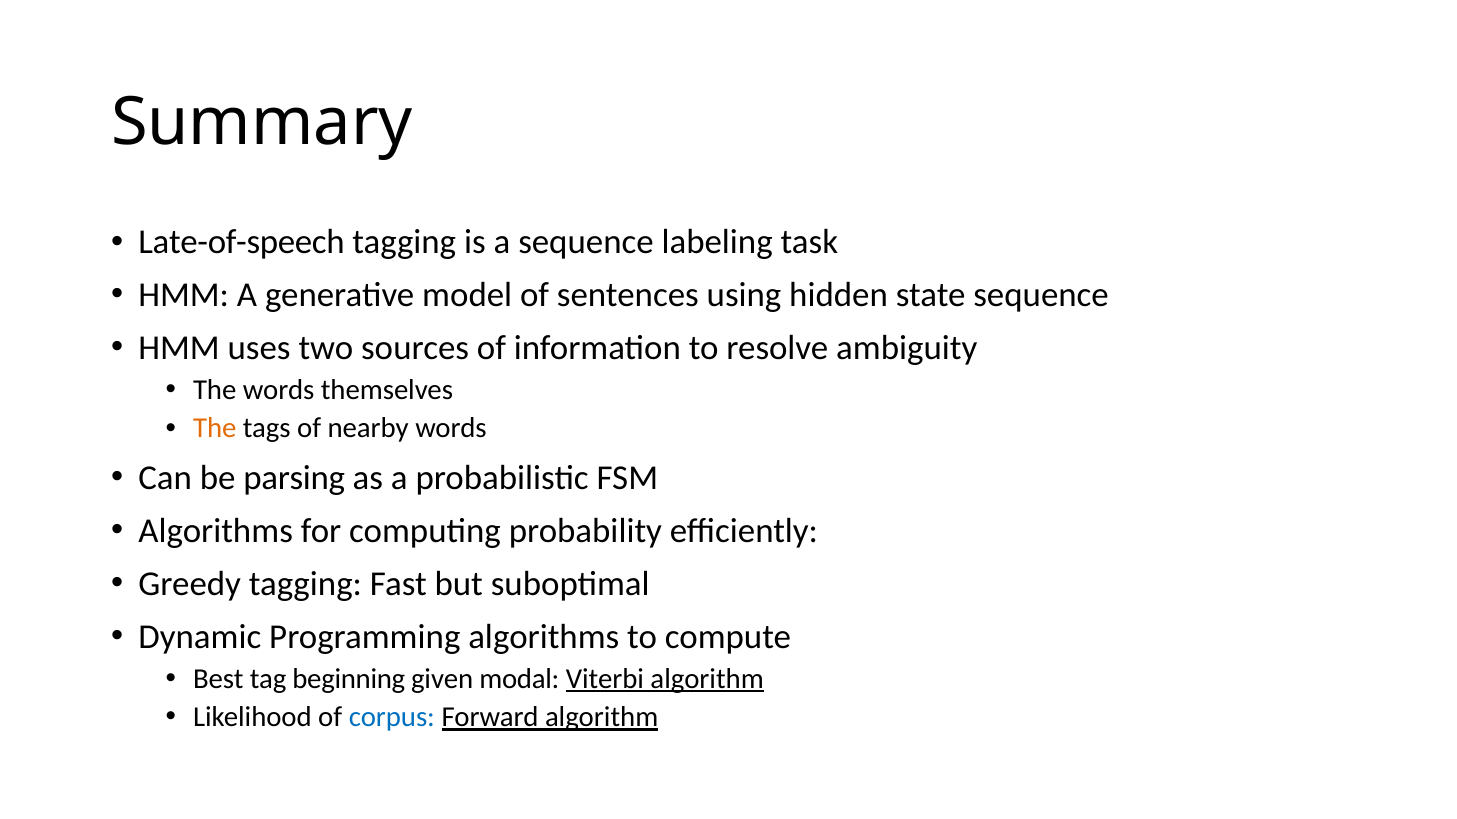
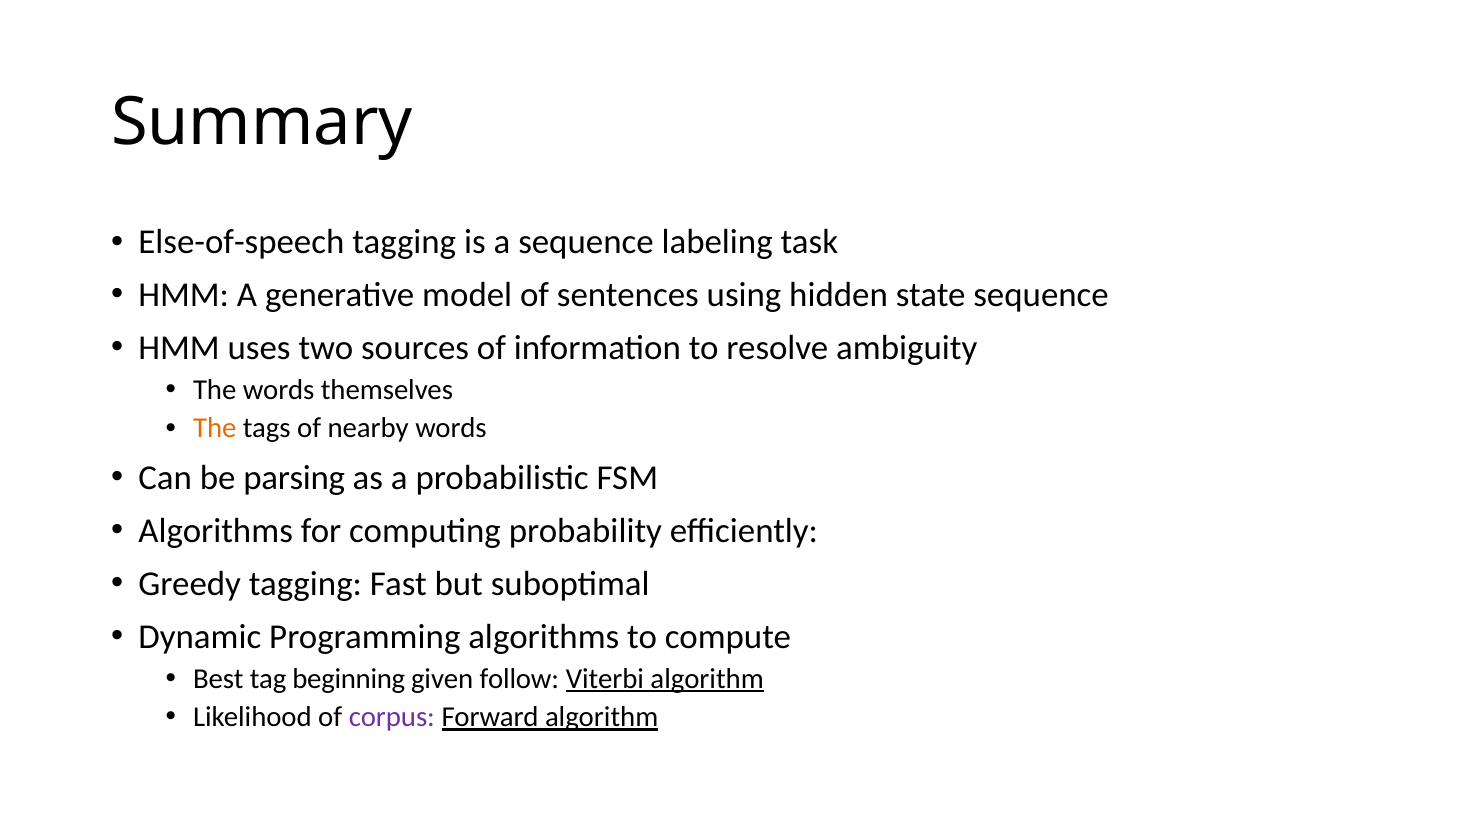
Late-of-speech: Late-of-speech -> Else-of-speech (241, 242)
modal: modal -> follow (519, 679)
corpus colour: blue -> purple (392, 718)
